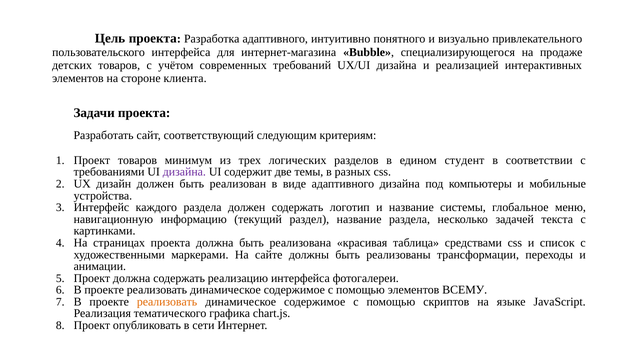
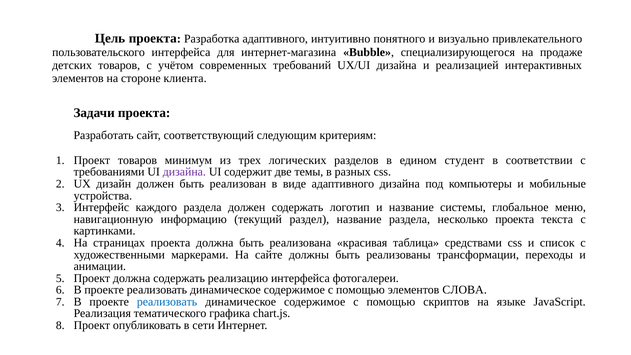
несколько задачей: задачей -> проекта (515, 219)
ВСЕМУ: ВСЕМУ -> СЛОВА (465, 290)
реализовать colour: orange -> blue (167, 301)
